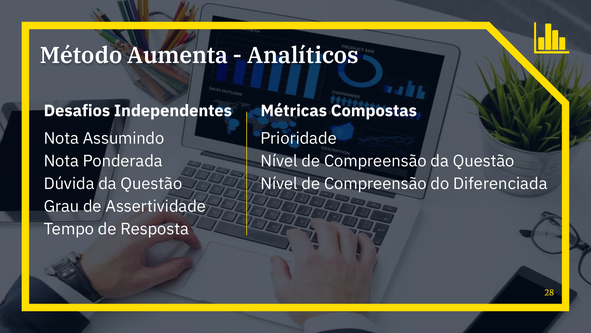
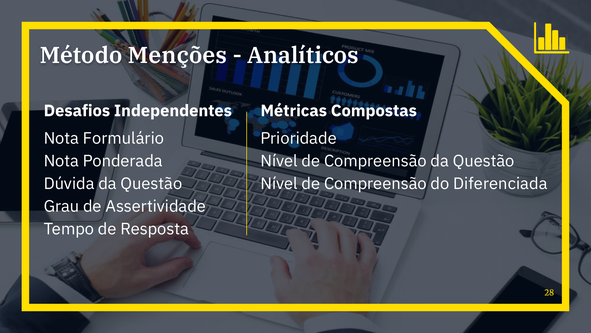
Aumenta: Aumenta -> Menções (177, 55)
Assumindo: Assumindo -> Formulário (123, 138)
